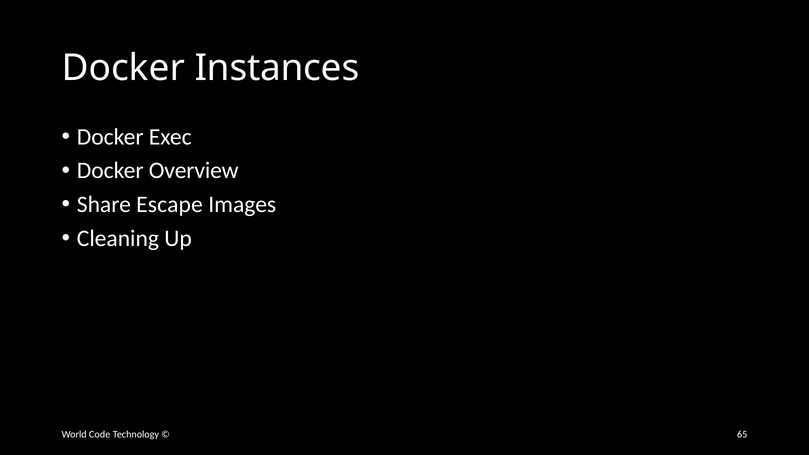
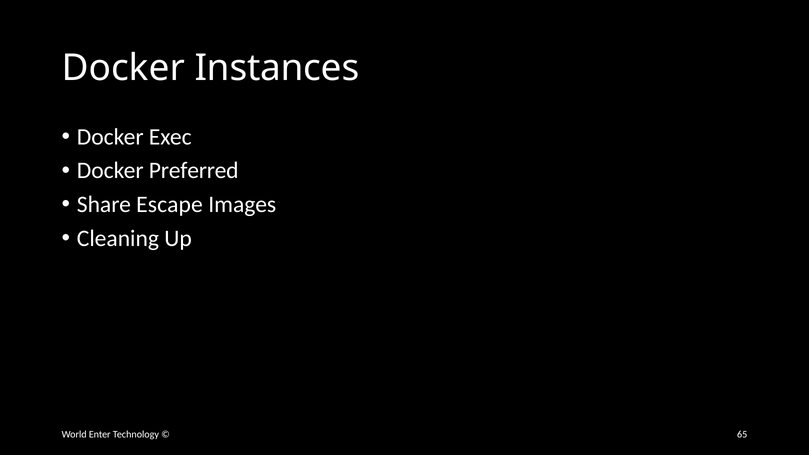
Overview: Overview -> Preferred (194, 171)
Code: Code -> Enter (100, 435)
